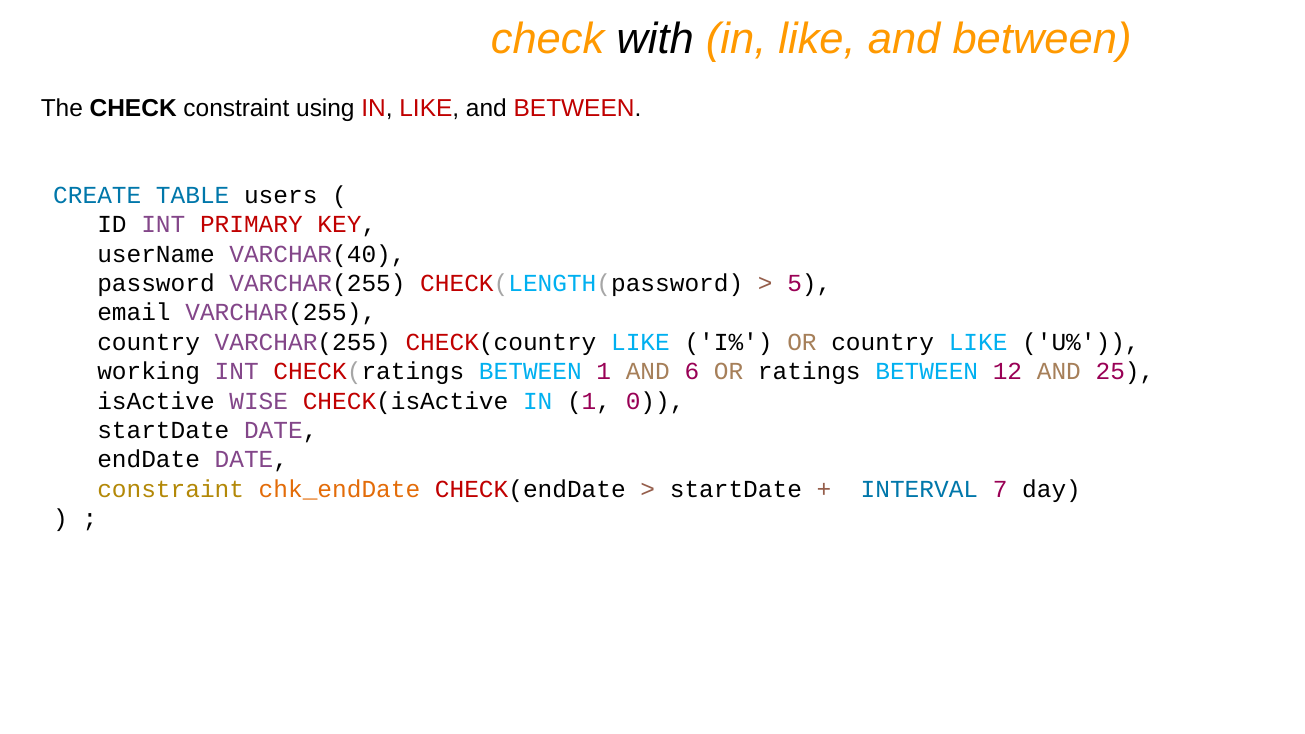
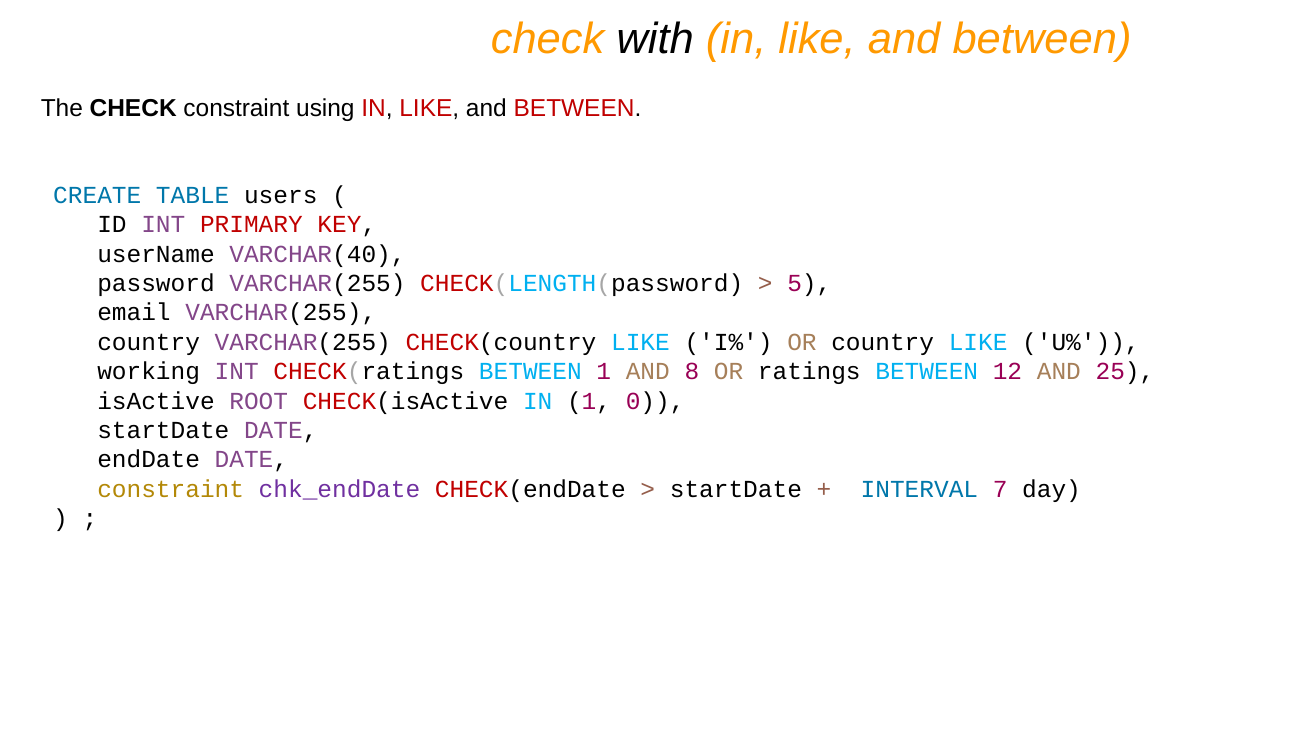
6: 6 -> 8 (692, 372)
WISE: WISE -> ROOT (259, 401)
chk_endDate colour: orange -> purple (339, 489)
